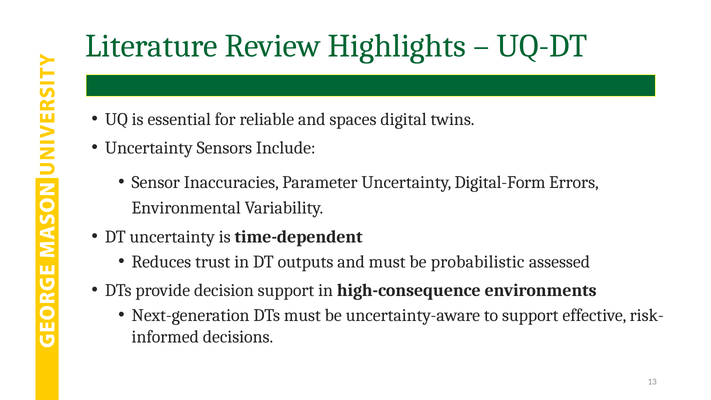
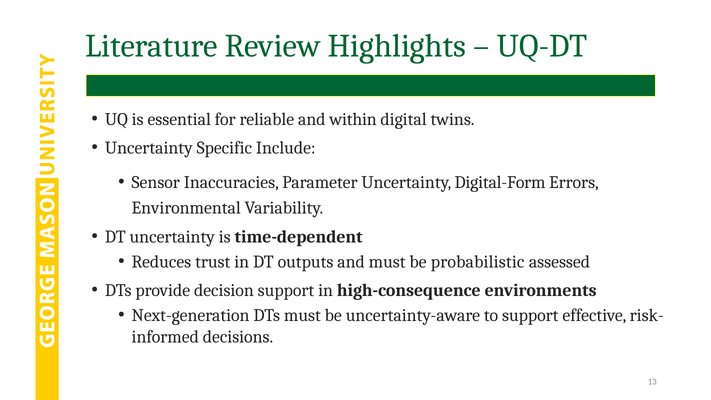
spaces: spaces -> within (353, 119)
Sensors: Sensors -> Specific (224, 148)
